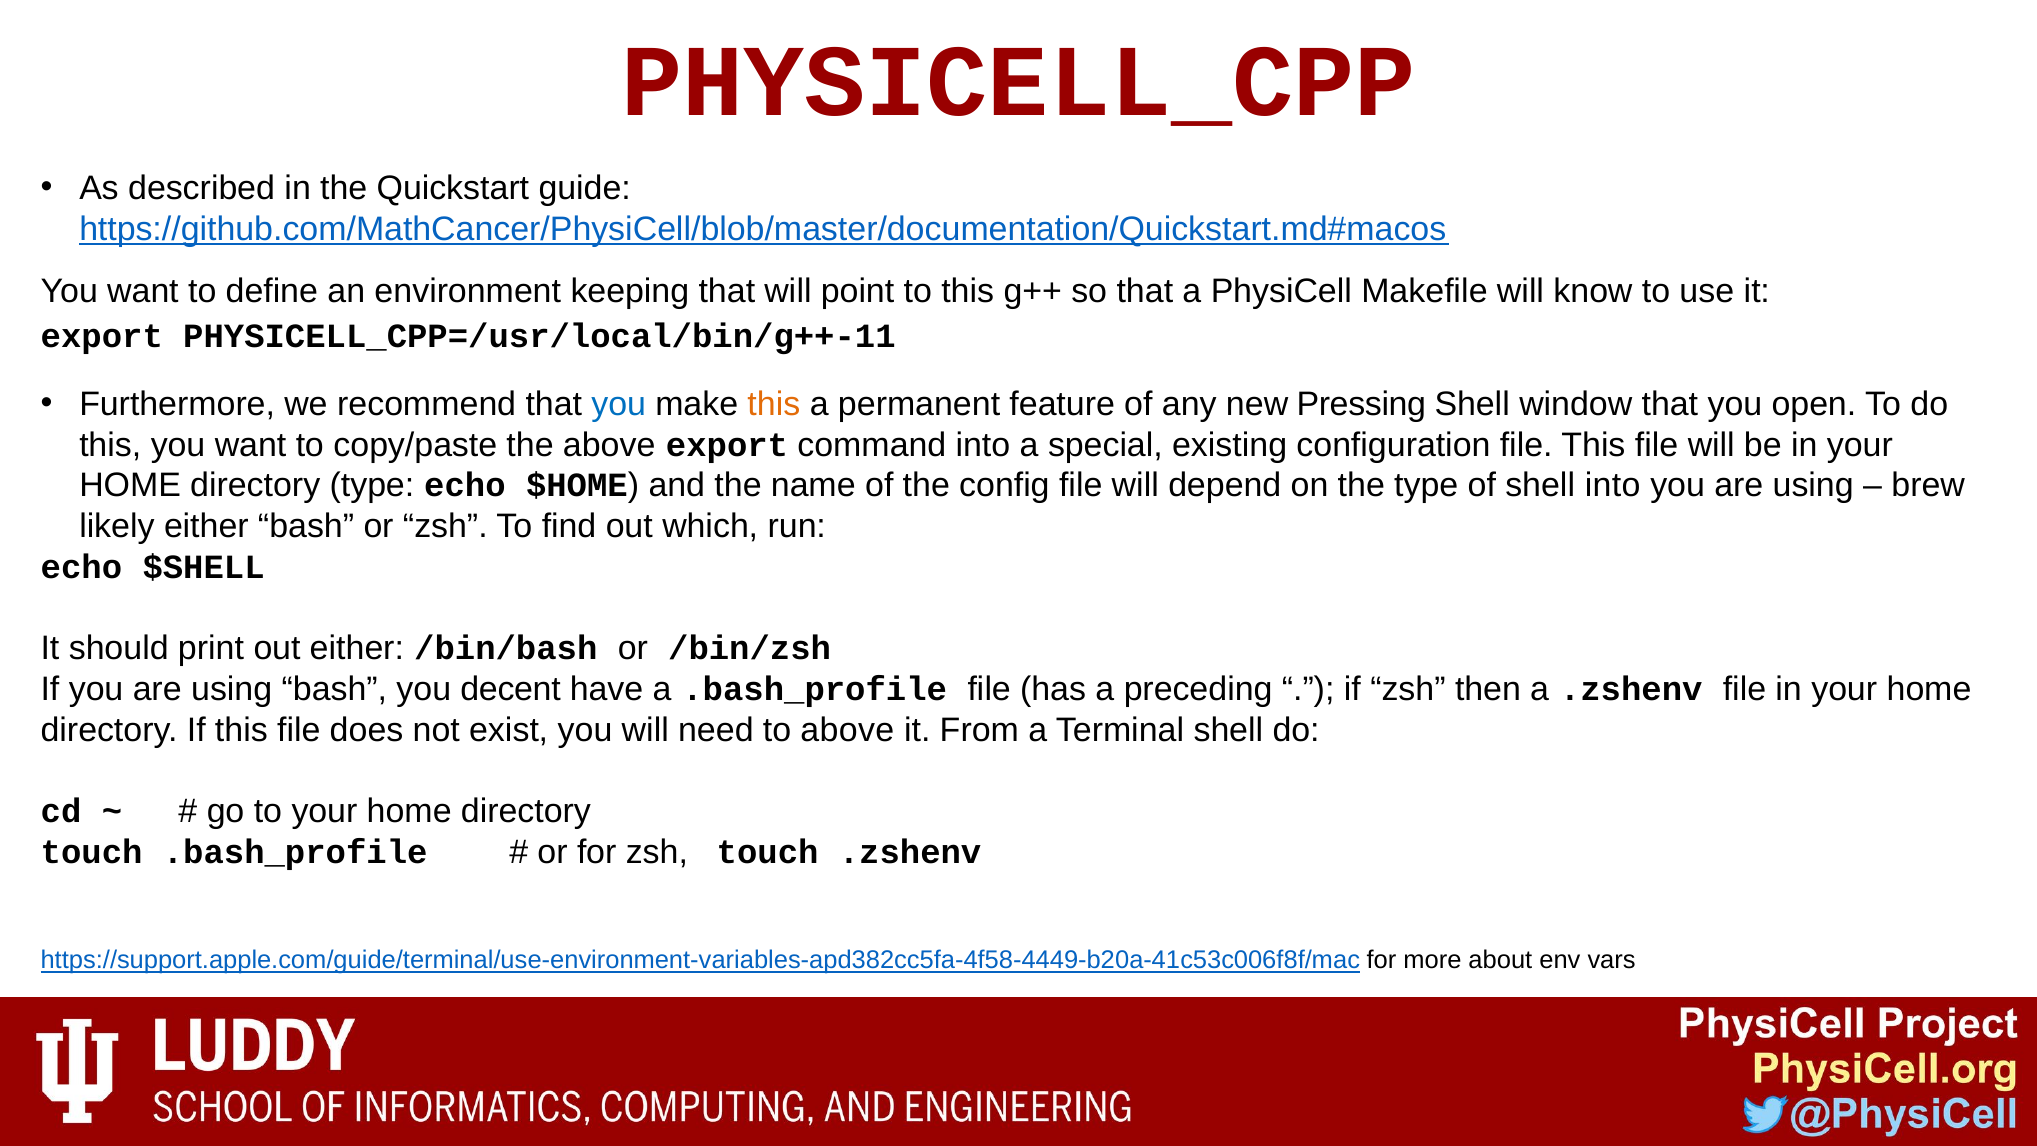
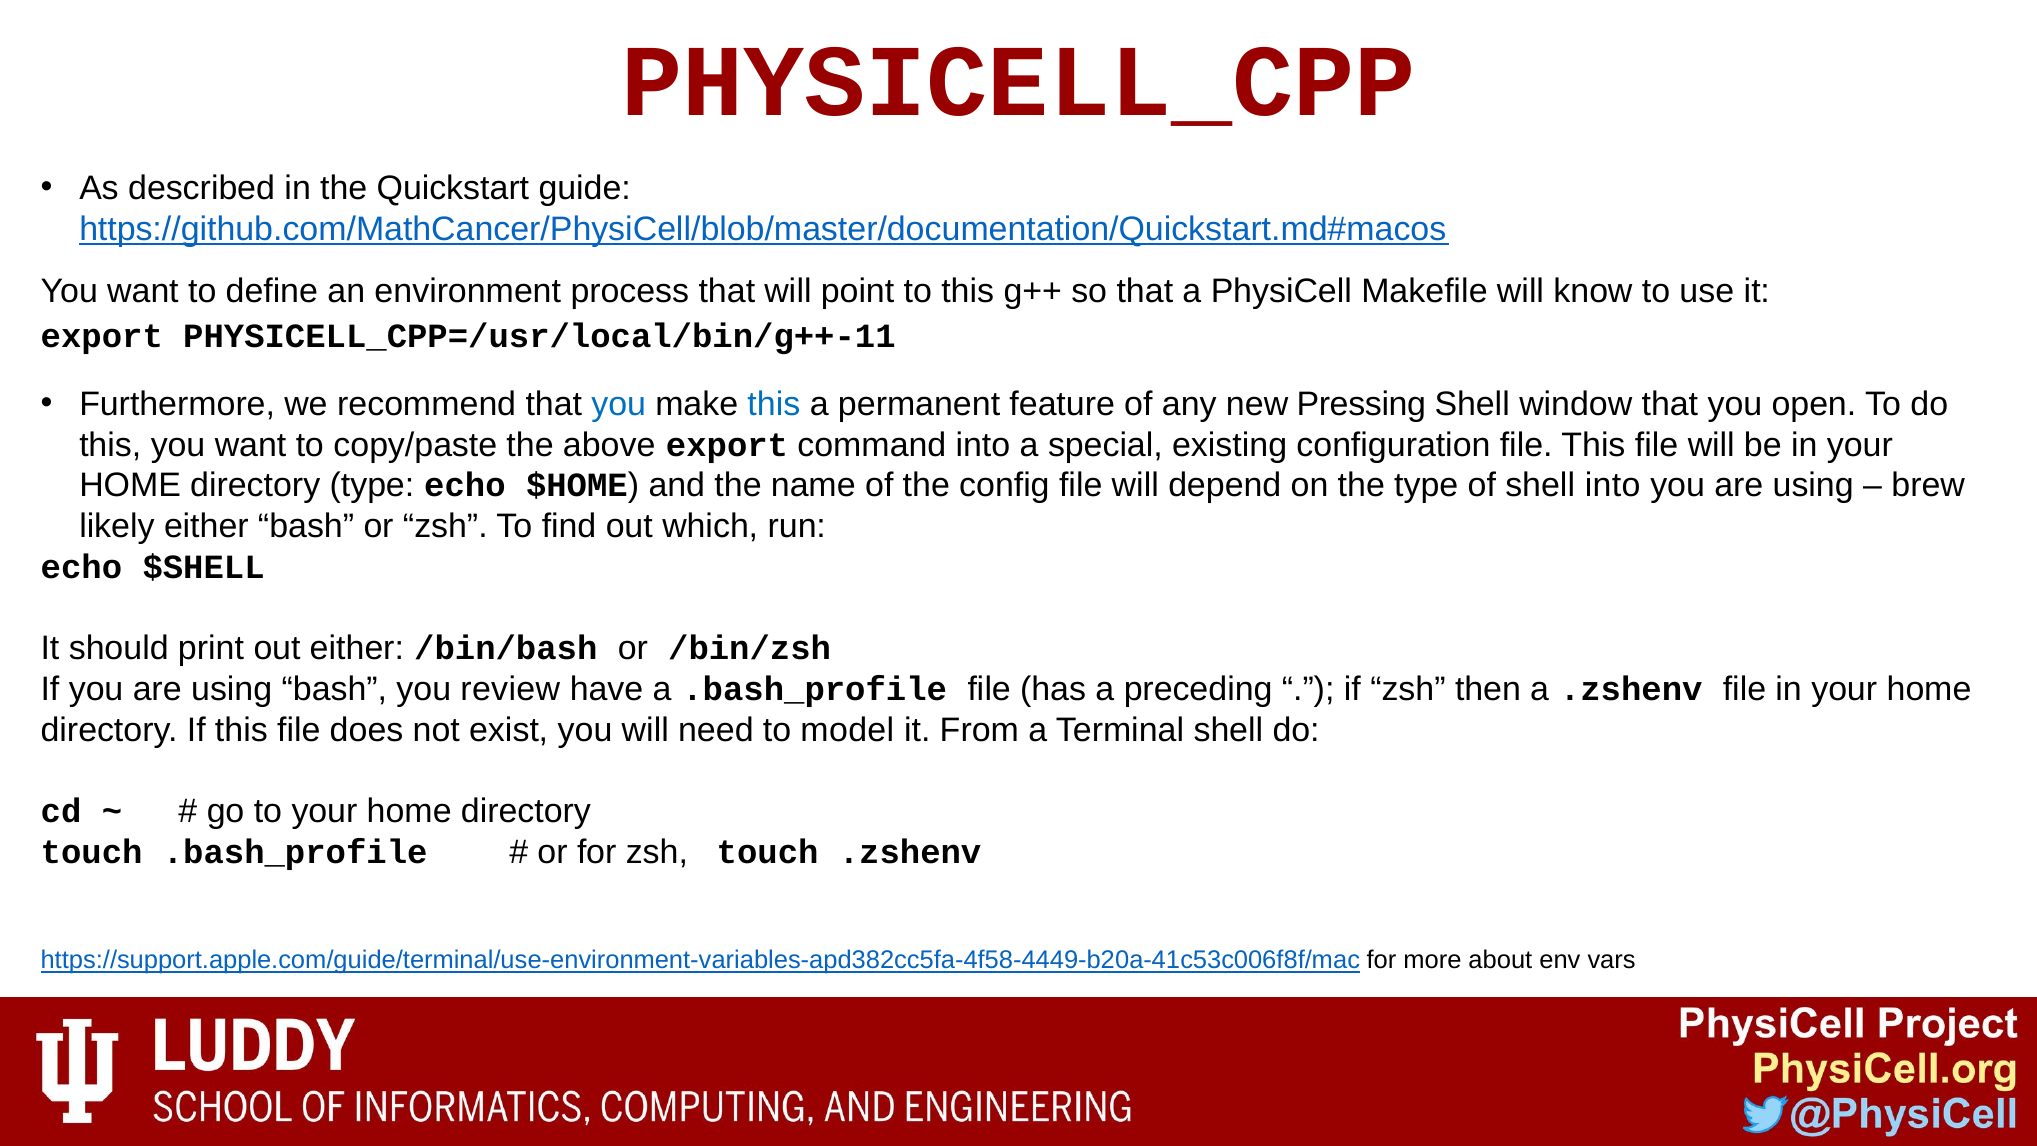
keeping: keeping -> process (630, 291)
this colour: orange -> blue (774, 404)
decent: decent -> review (510, 689)
to above: above -> model (847, 730)
